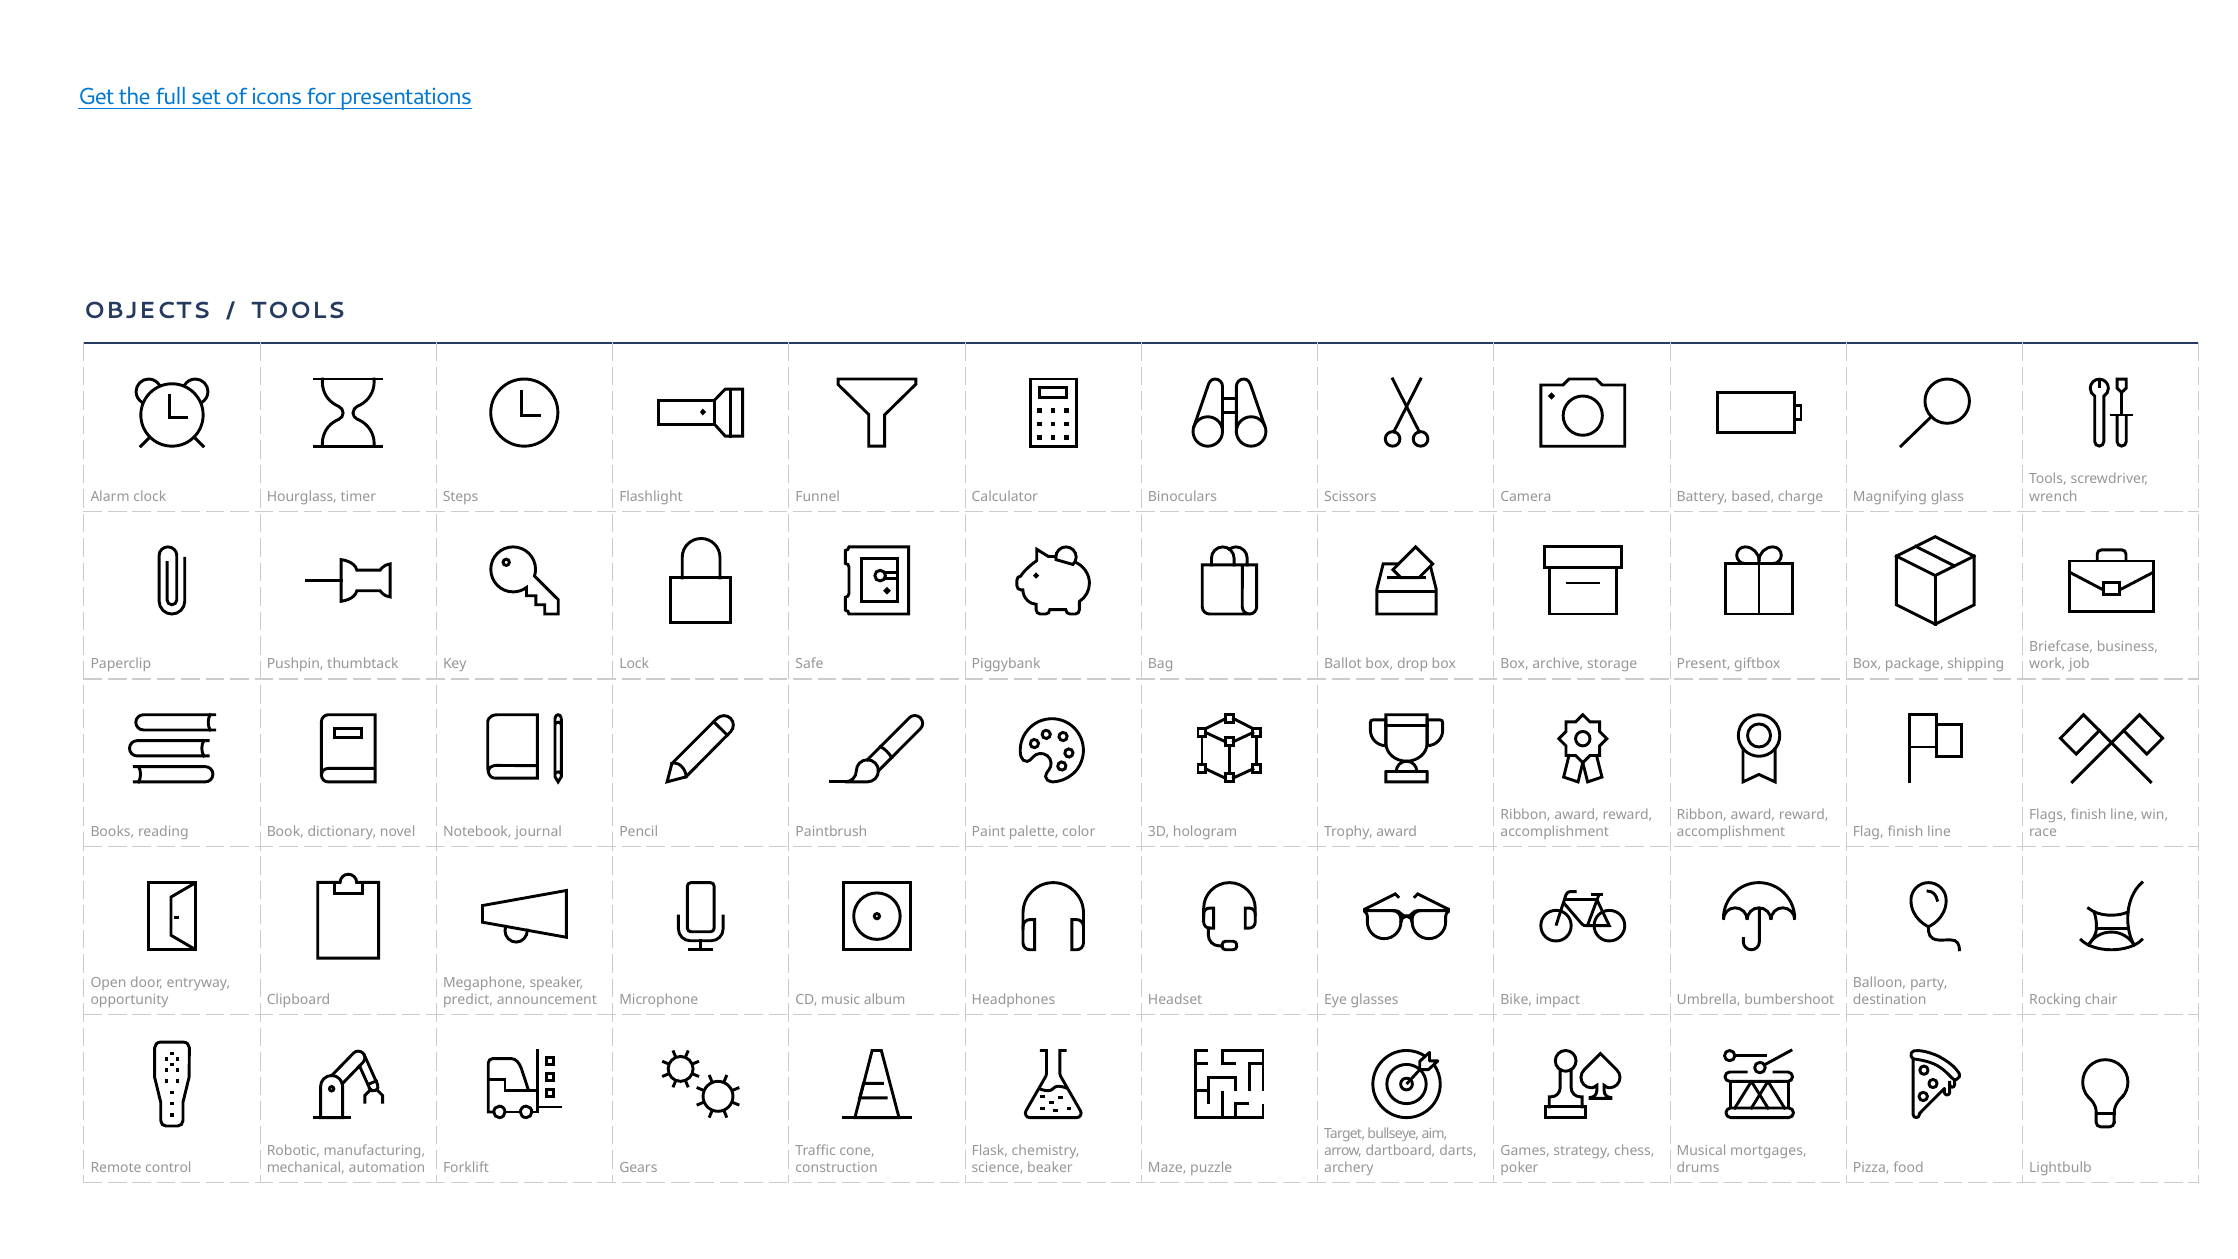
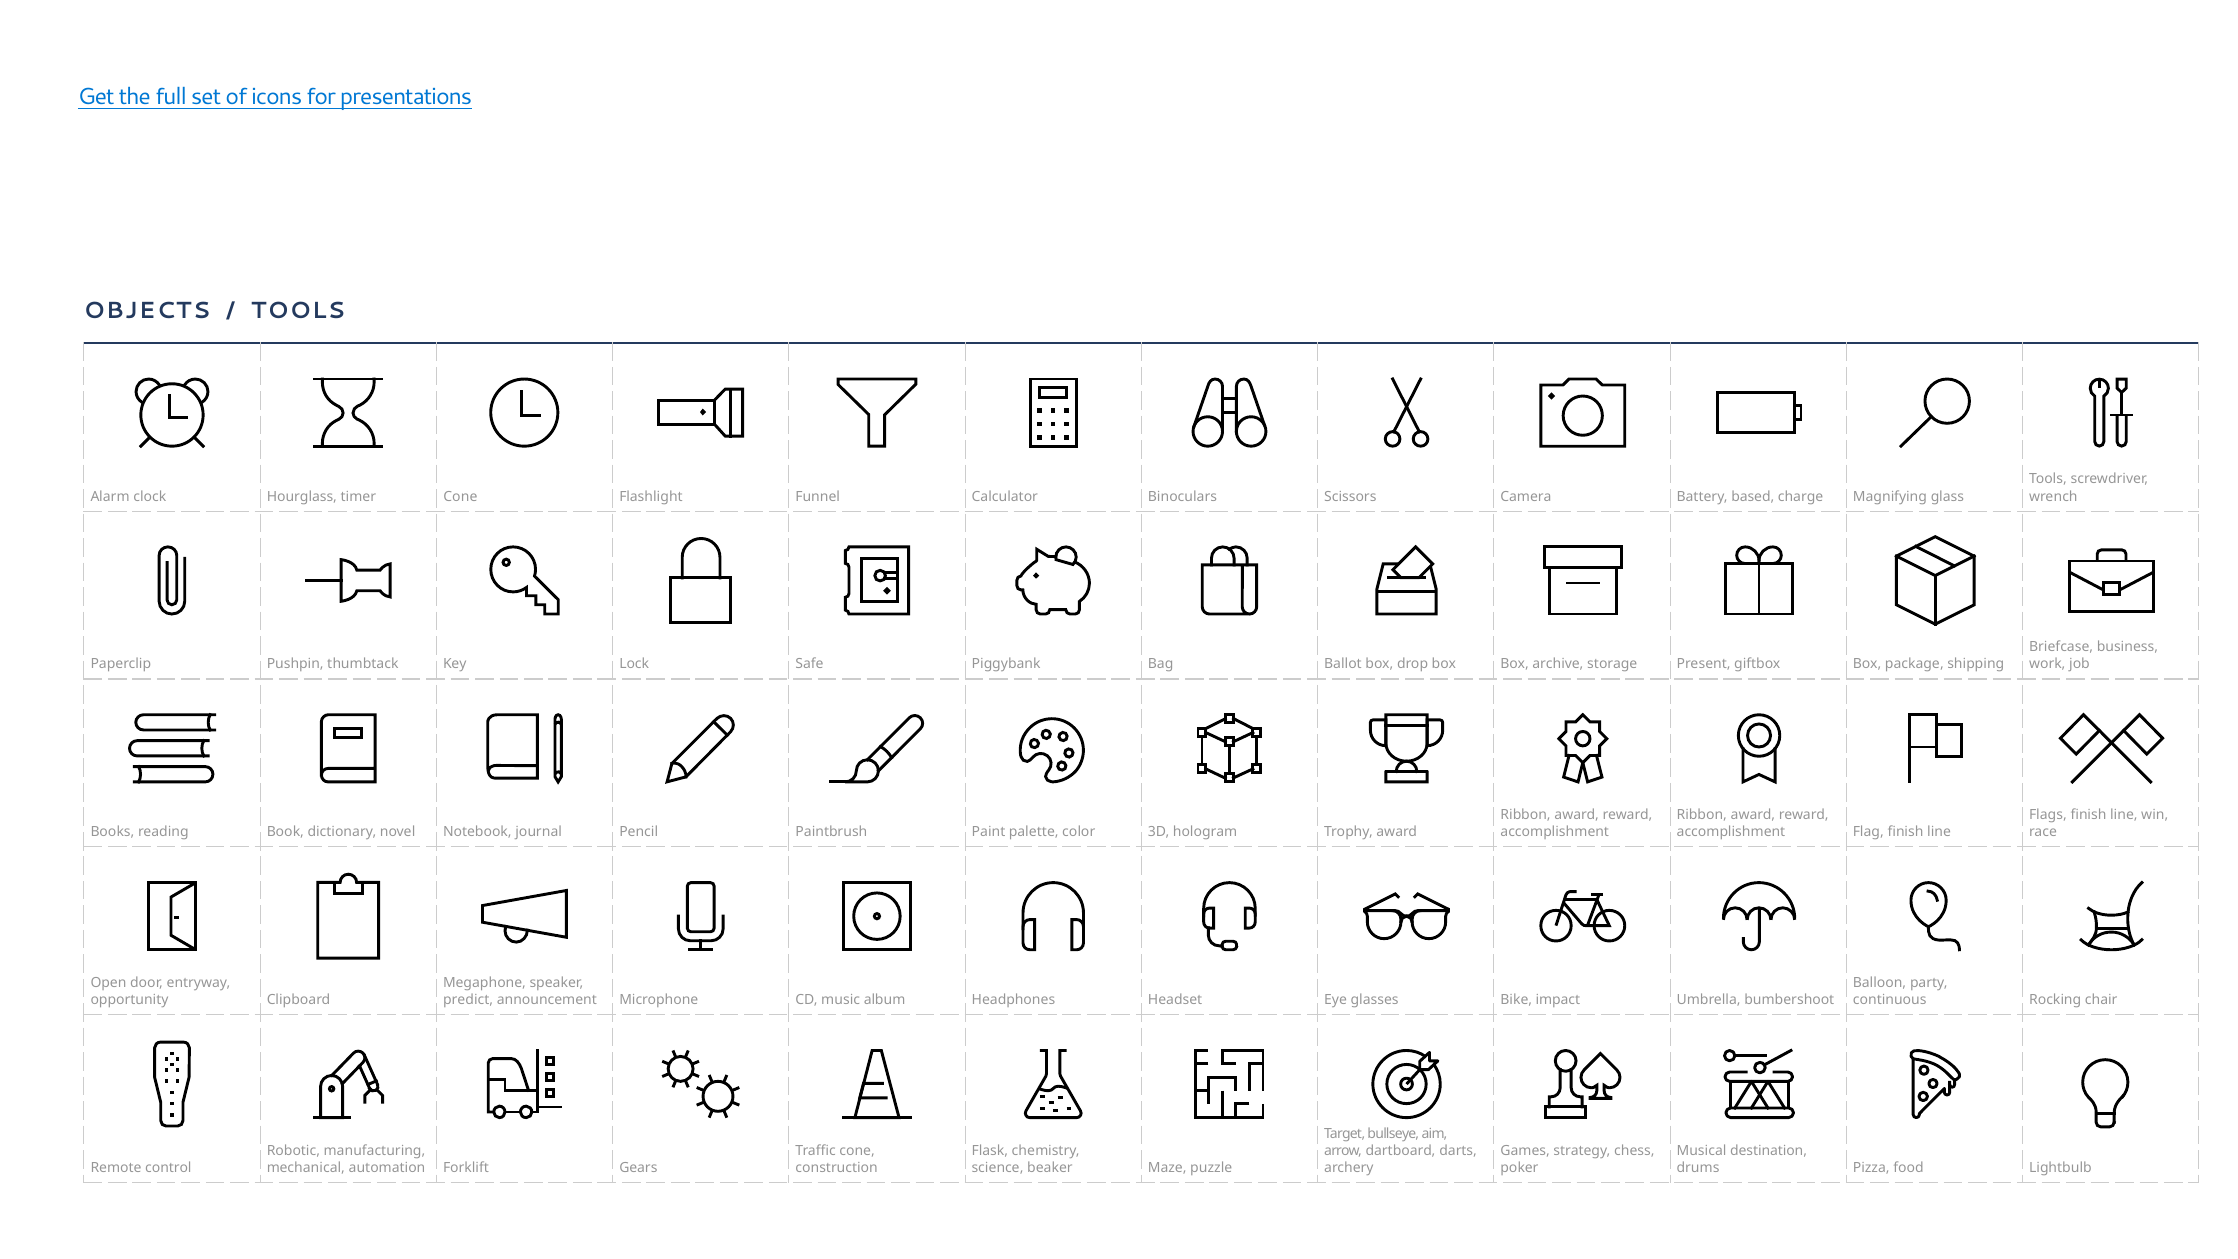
timer Steps: Steps -> Cone (460, 496)
destination: destination -> continuous (1890, 1000)
mortgages: mortgages -> destination (1769, 1151)
